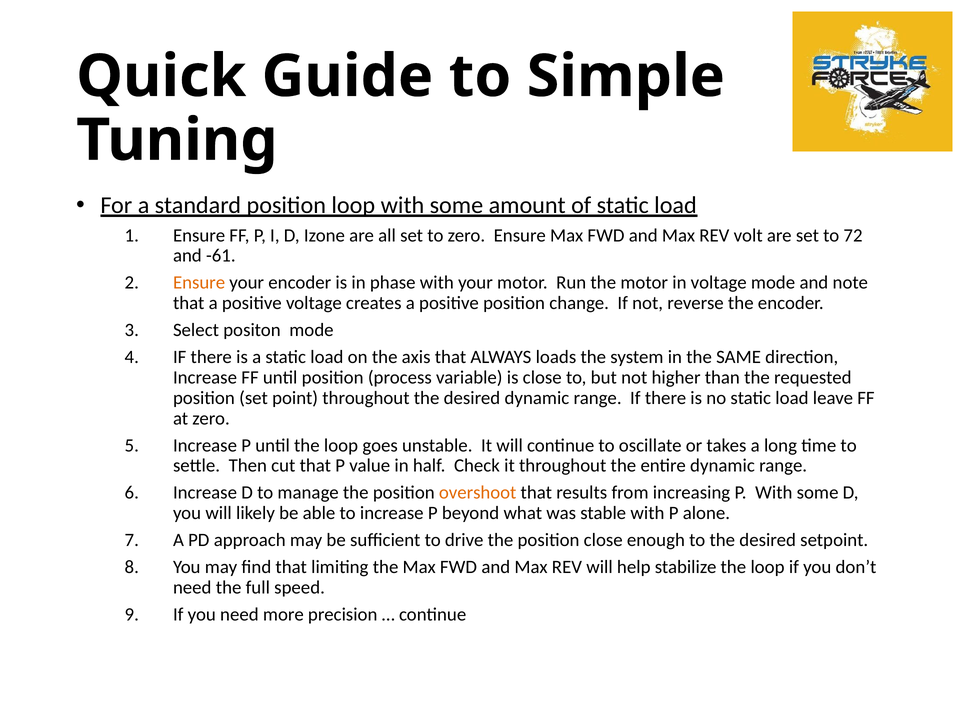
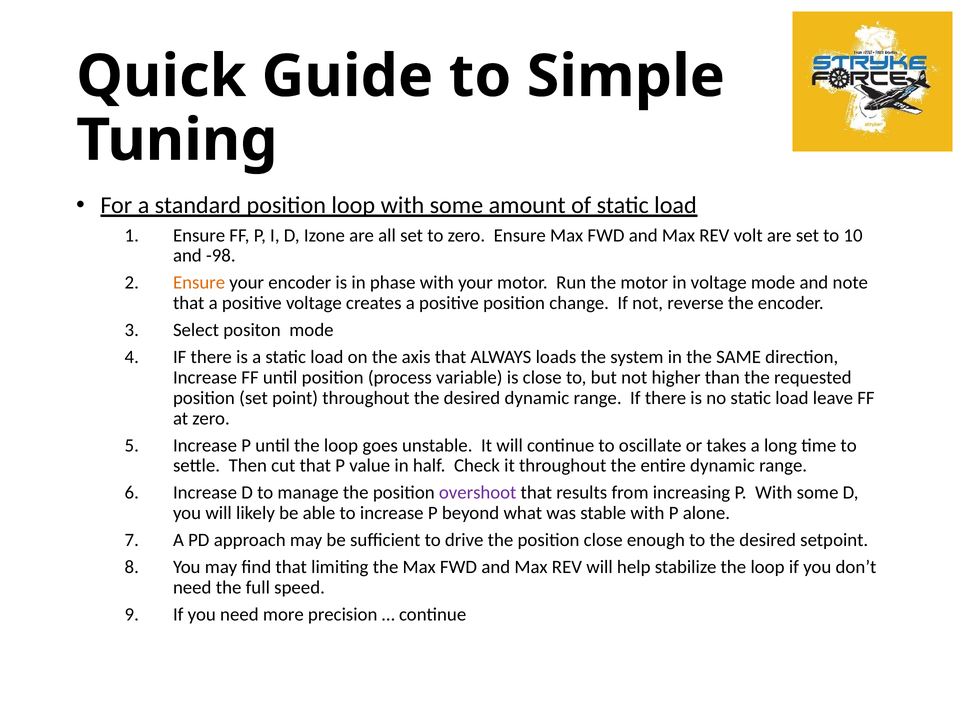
72: 72 -> 10 (853, 235)
-61: -61 -> -98 (221, 256)
overshoot colour: orange -> purple (478, 493)
